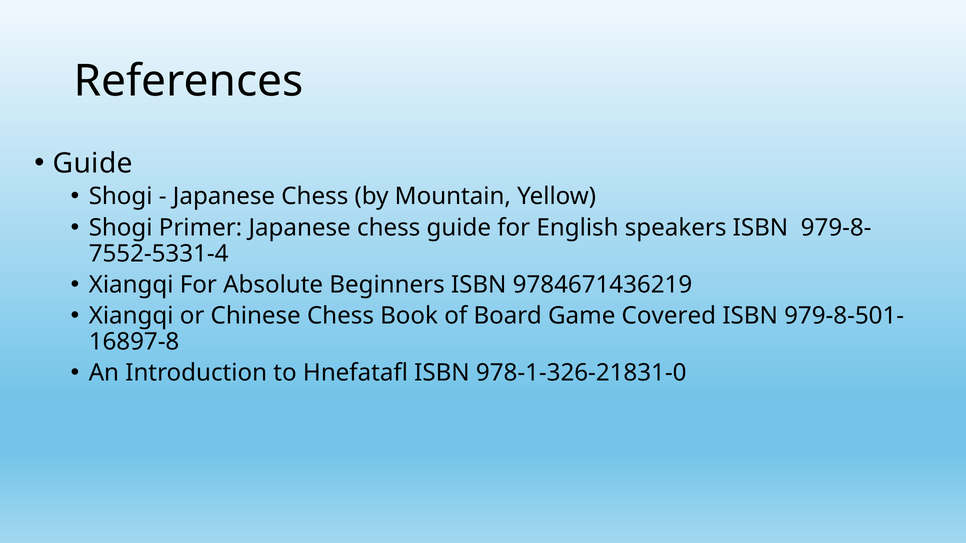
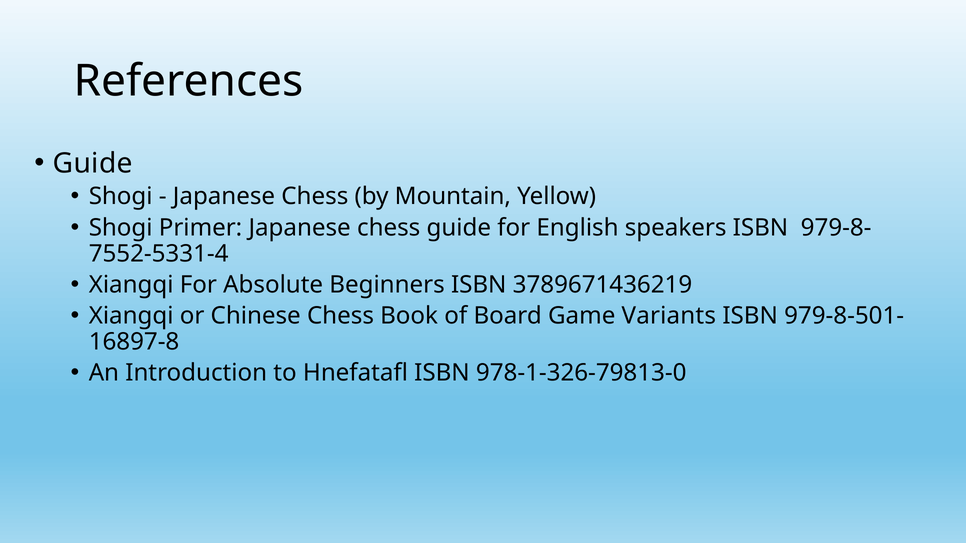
9784671436219: 9784671436219 -> 3789671436219 (602, 285)
Covered: Covered -> Variants (669, 316)
978-1-326-21831-0: 978-1-326-21831-0 -> 978-1-326-79813-0 (581, 373)
